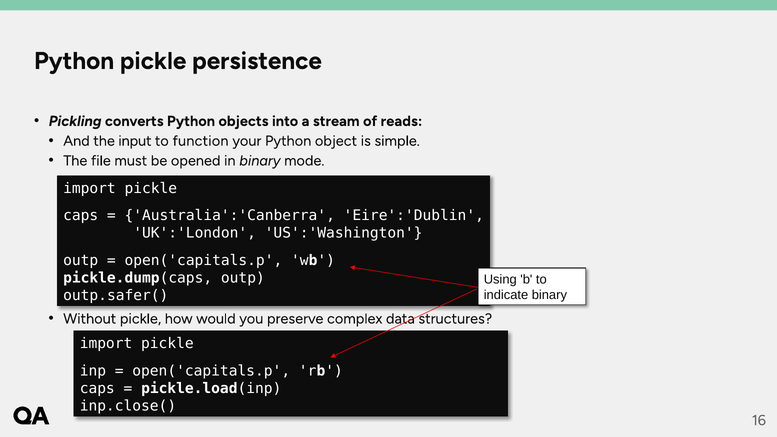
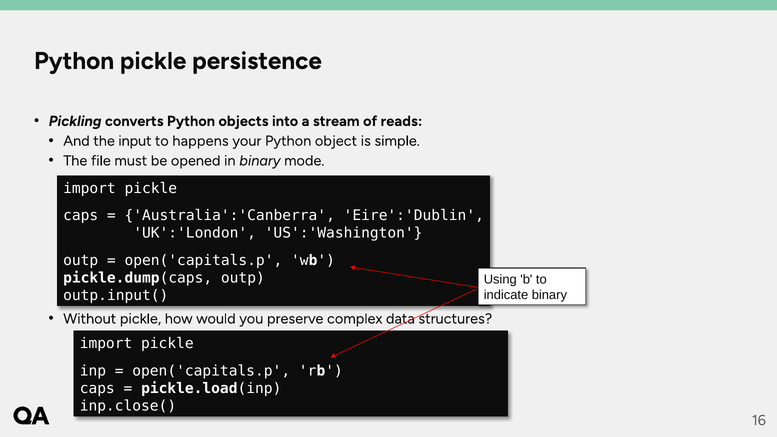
function: function -> happens (201, 141)
outp.safer(: outp.safer( -> outp.input( (116, 295)
